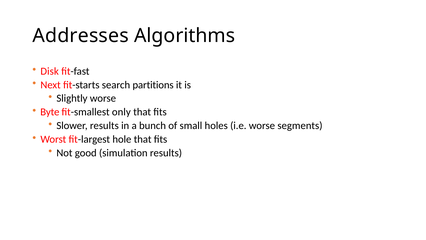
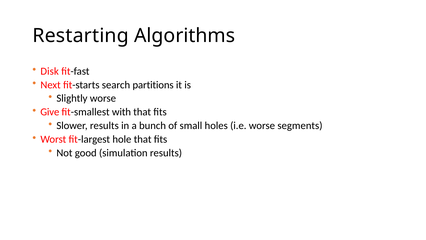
Addresses: Addresses -> Restarting (81, 36)
Byte: Byte -> Give (50, 112)
only: only -> with (121, 112)
